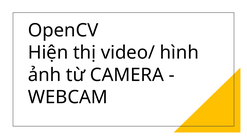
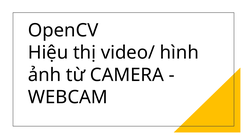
Hiện: Hiện -> Hiệu (48, 53)
